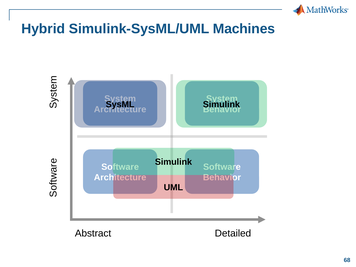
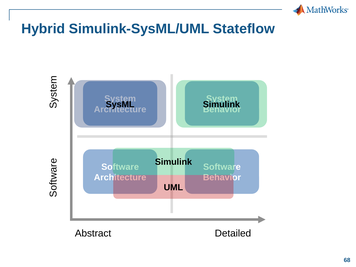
Machines: Machines -> Stateflow (244, 29)
